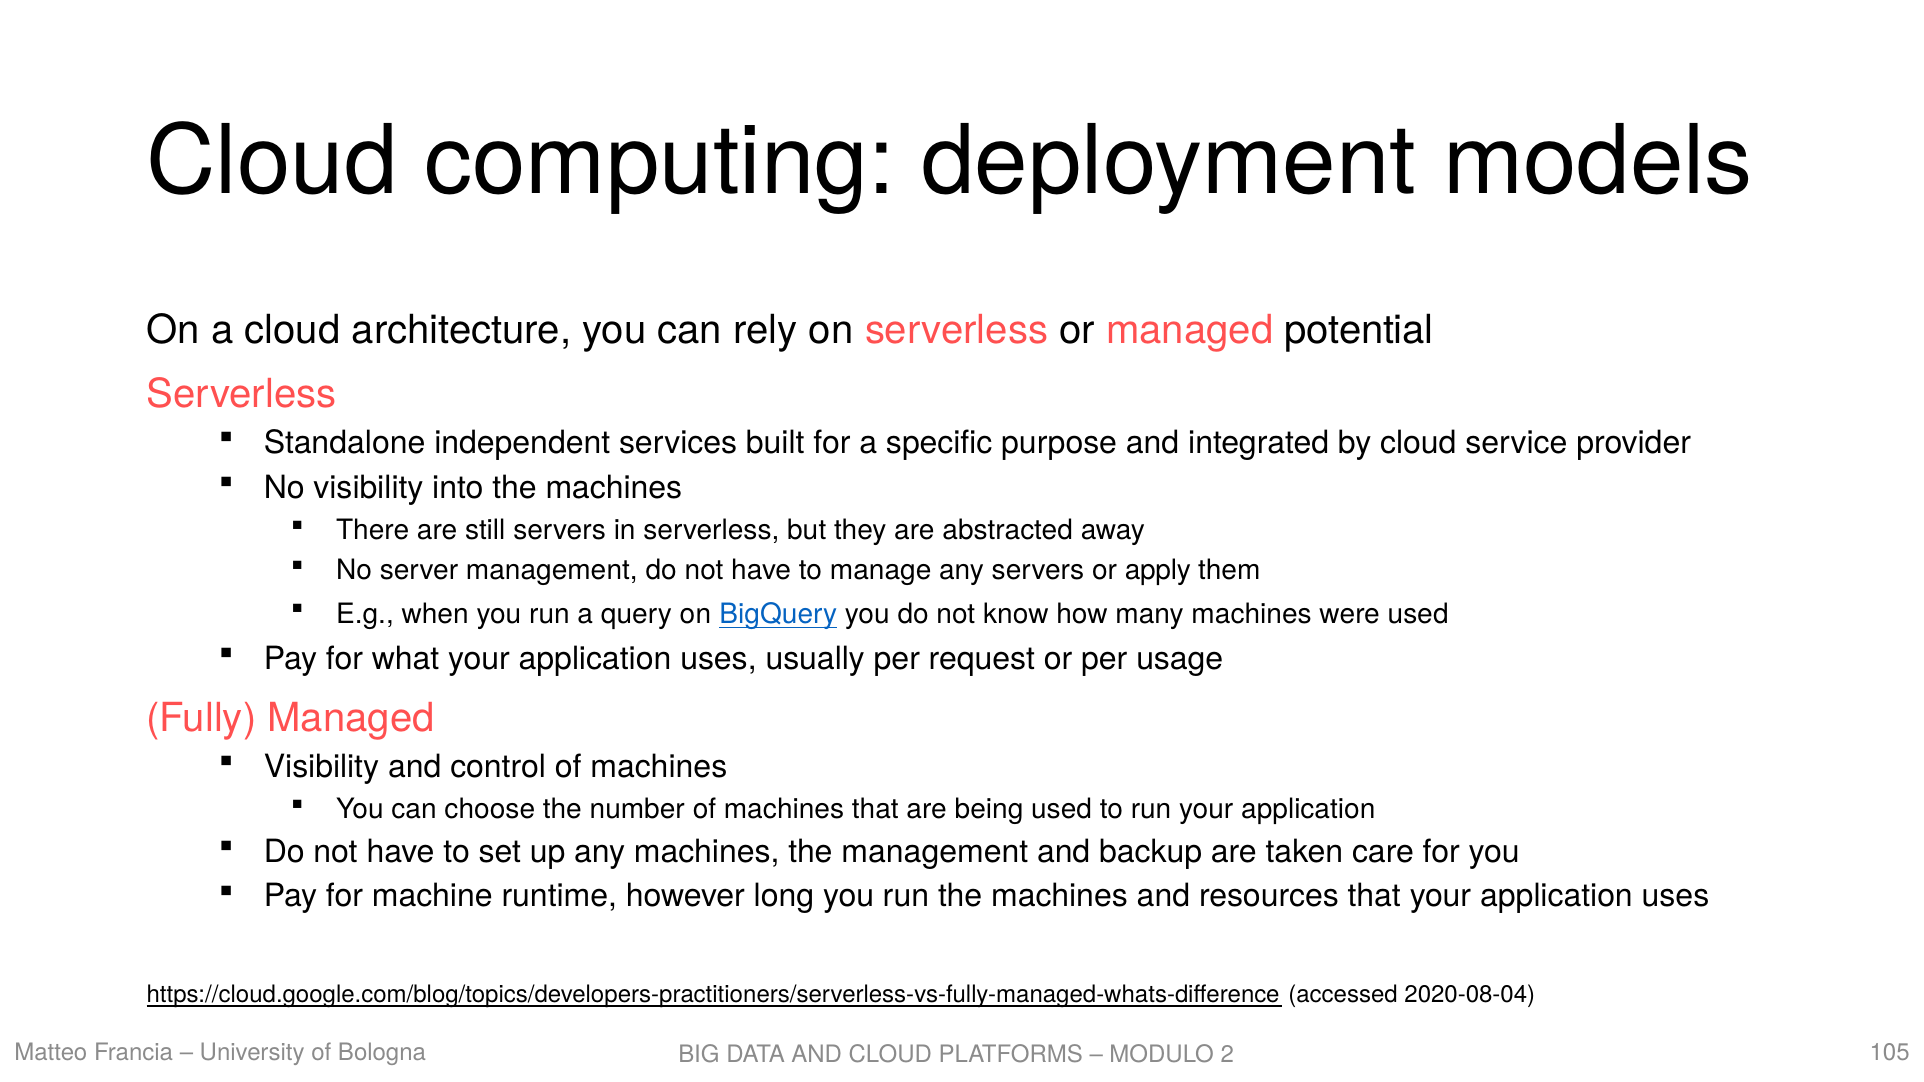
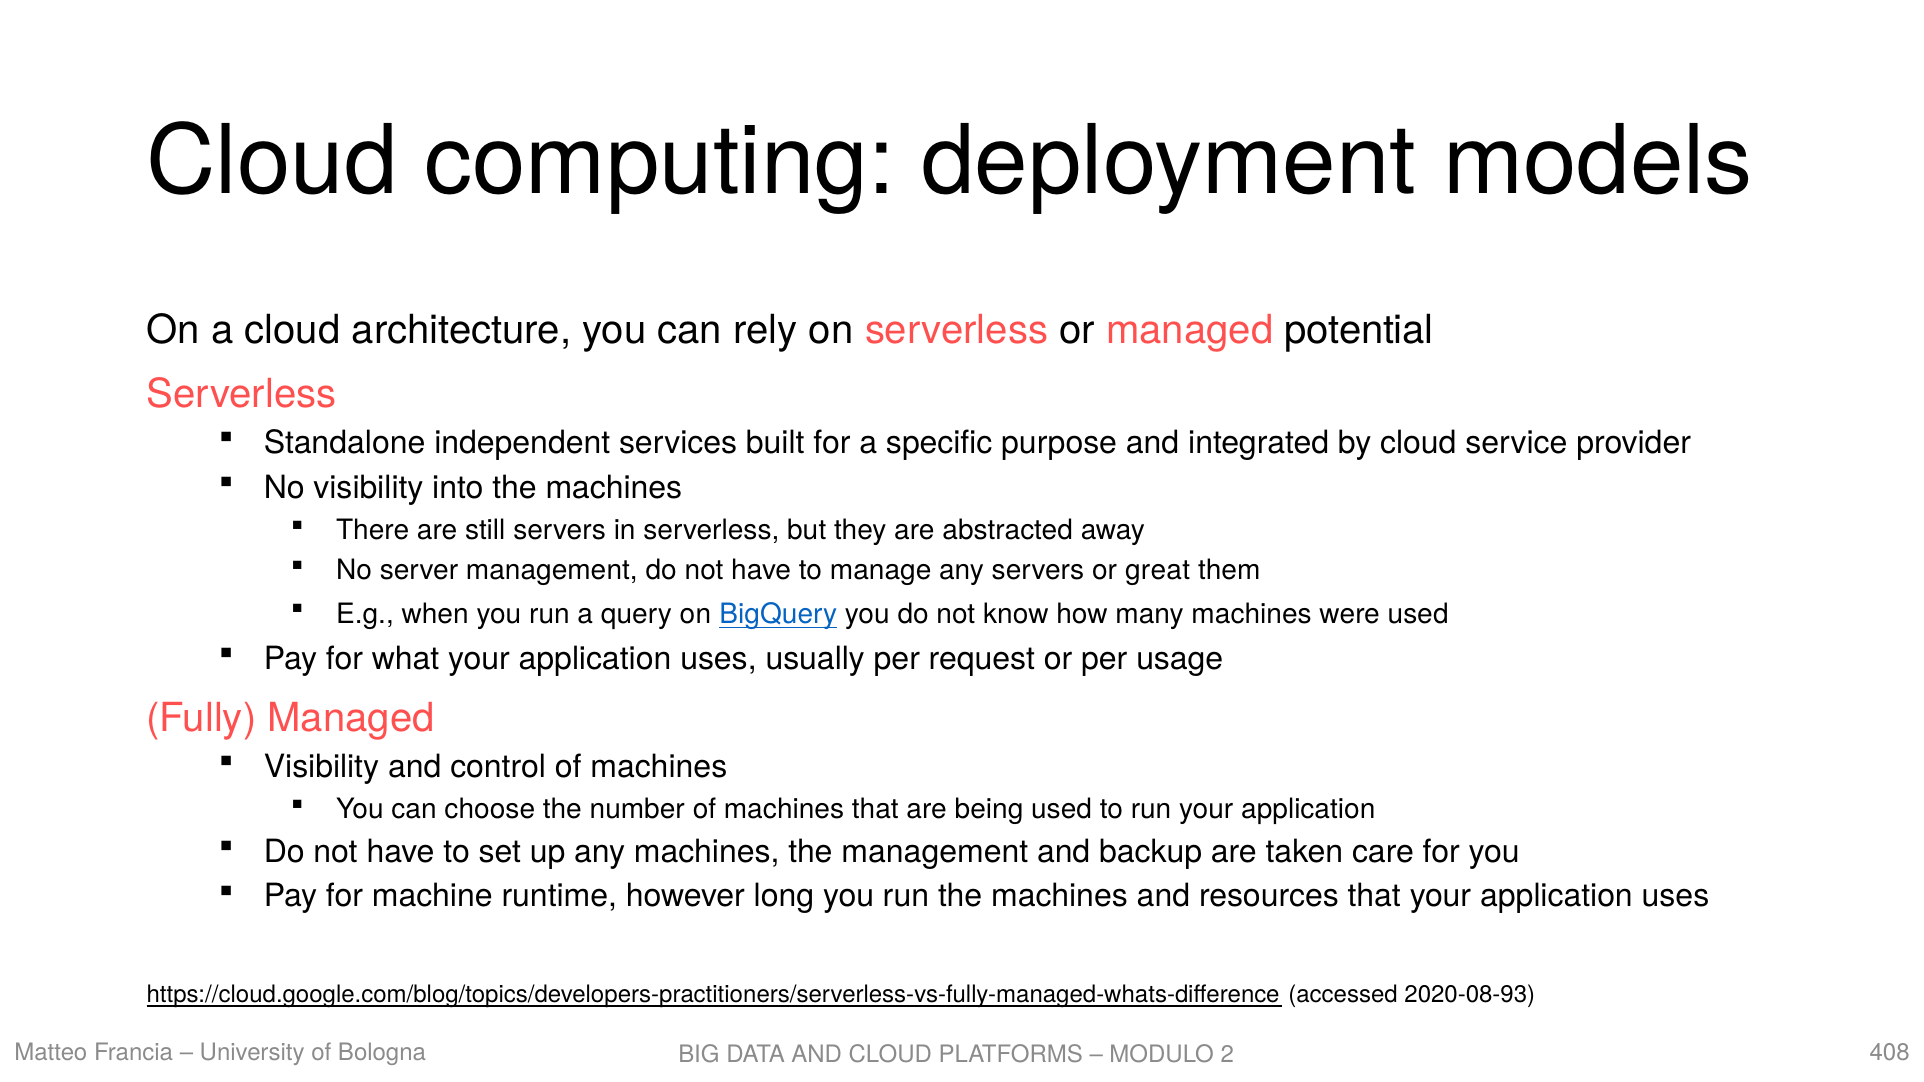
apply: apply -> great (1158, 570)
2020-08-04: 2020-08-04 -> 2020-08-93 (1470, 995)
105: 105 -> 408 (1890, 1052)
